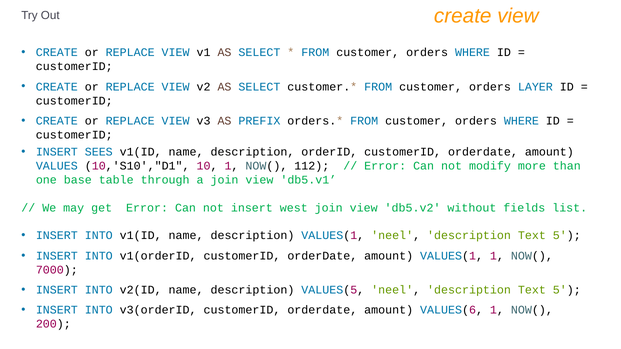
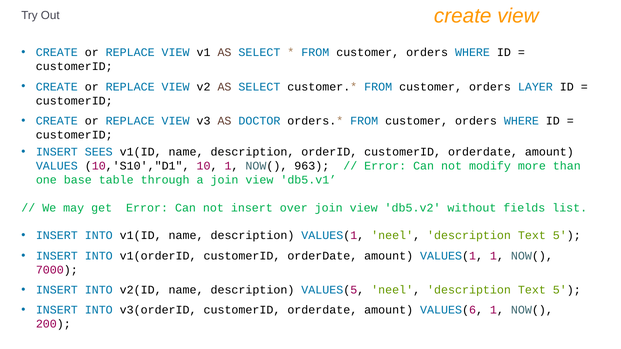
PREFIX: PREFIX -> DOCTOR (259, 121)
112: 112 -> 963 (312, 166)
west: west -> over (294, 208)
